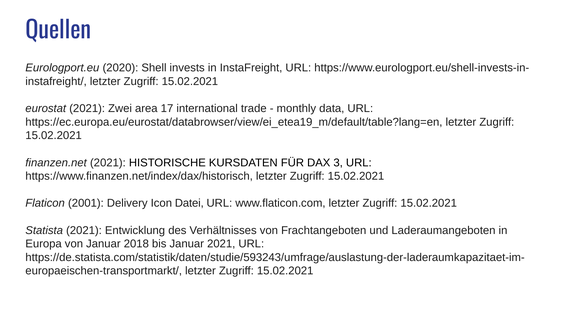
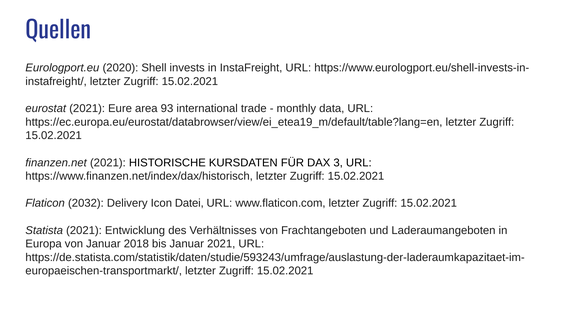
Zwei: Zwei -> Eure (120, 108)
17: 17 -> 93 (167, 108)
2001: 2001 -> 2032 (86, 203)
